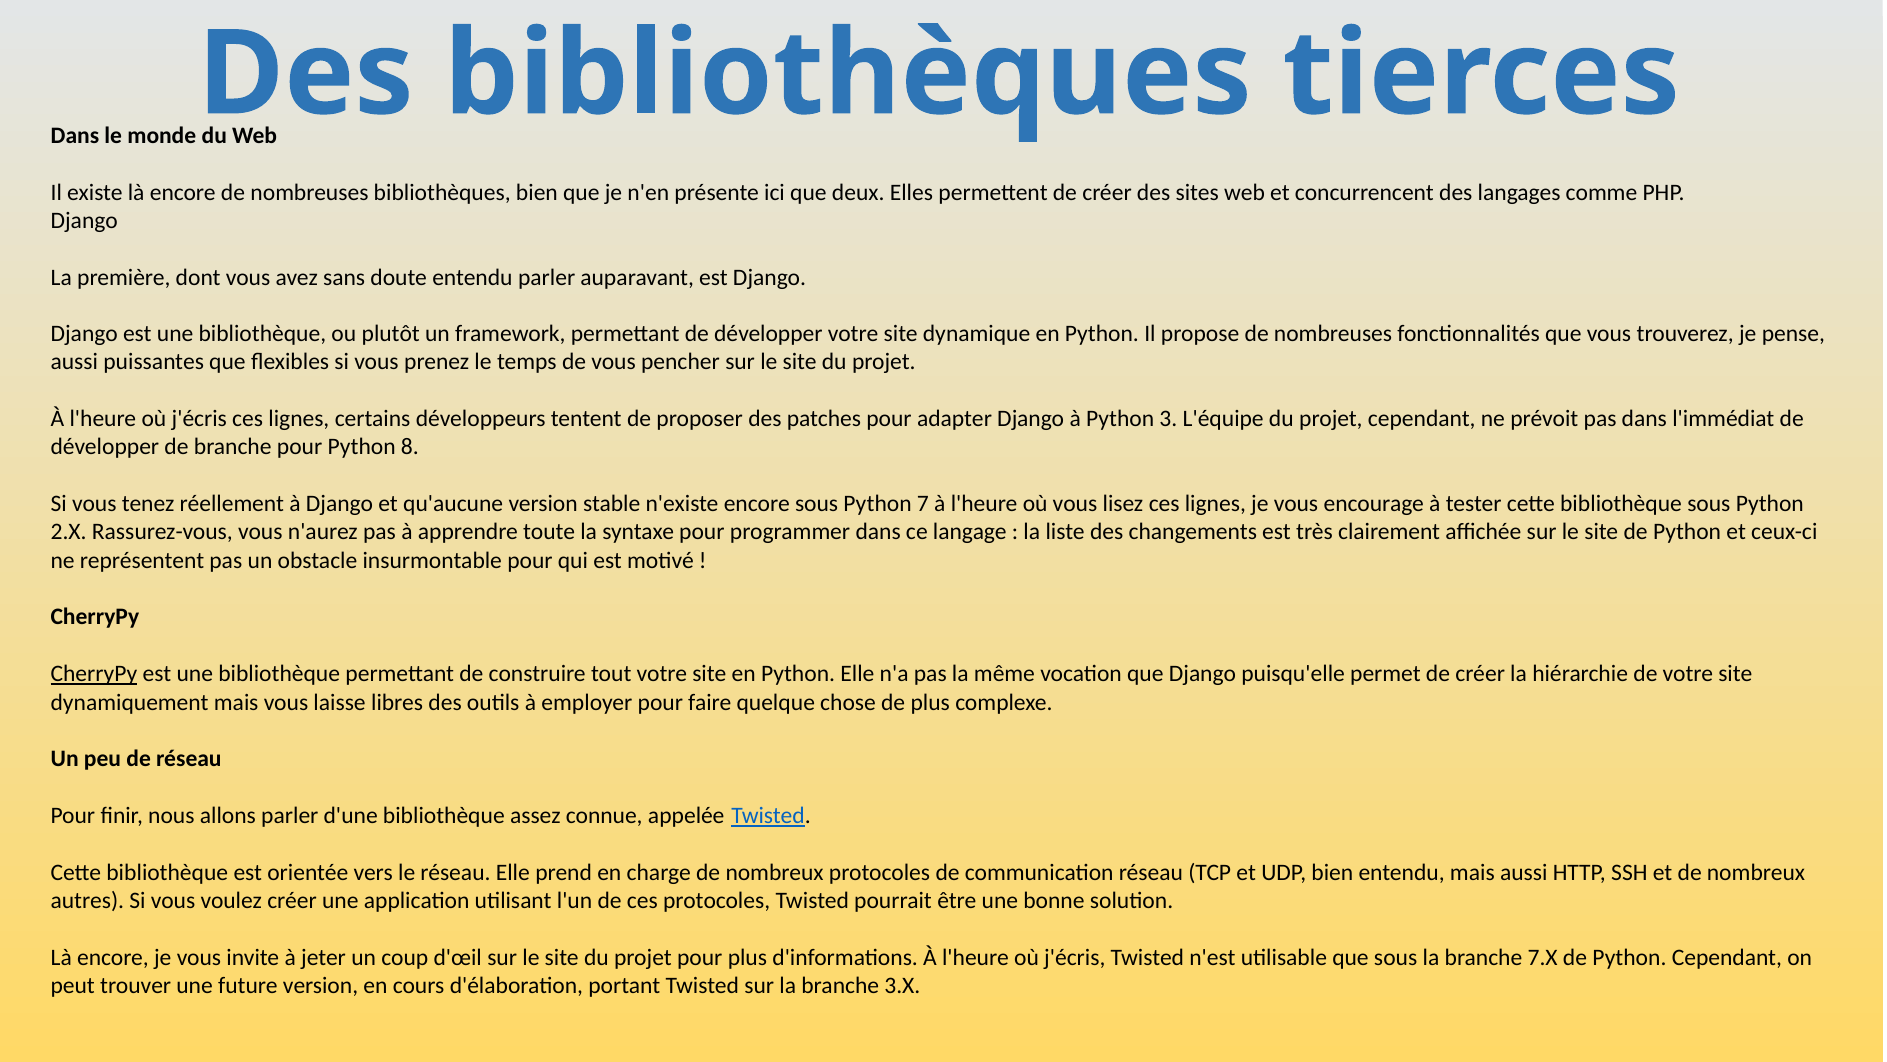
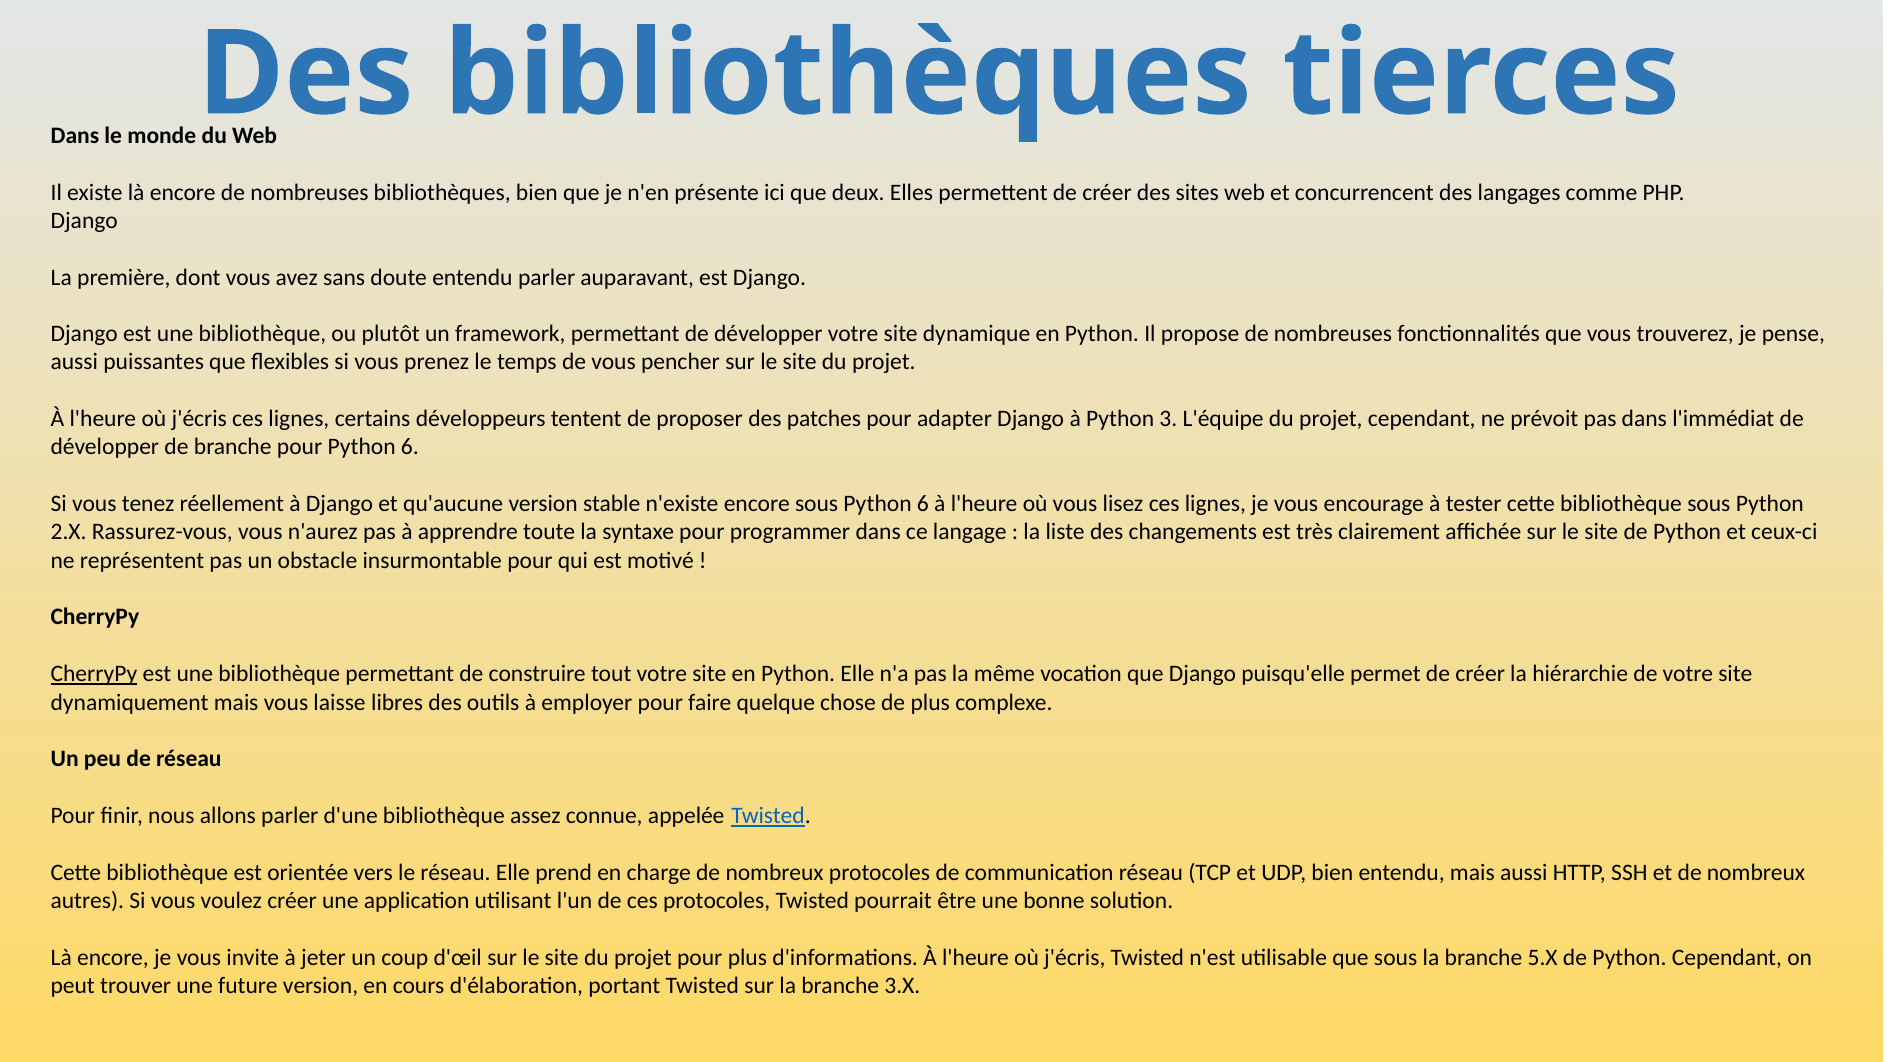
pour Python 8: 8 -> 6 (410, 447)
sous Python 7: 7 -> 6 (923, 504)
7.X: 7.X -> 5.X (1543, 957)
